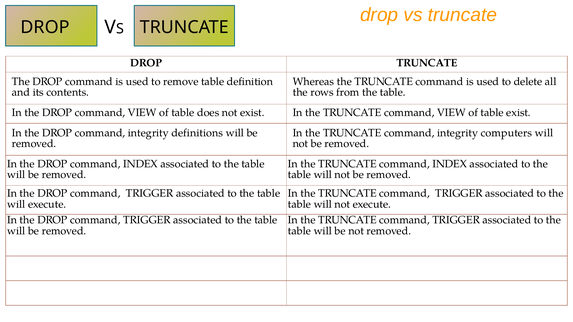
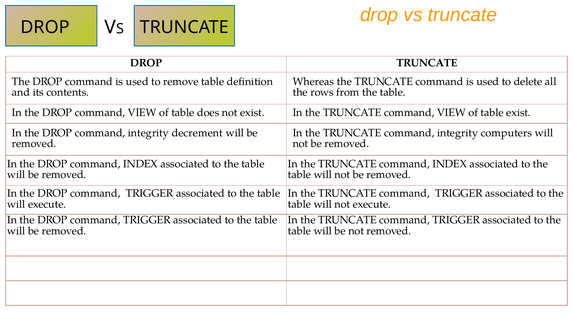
definitions: definitions -> decrement (197, 133)
